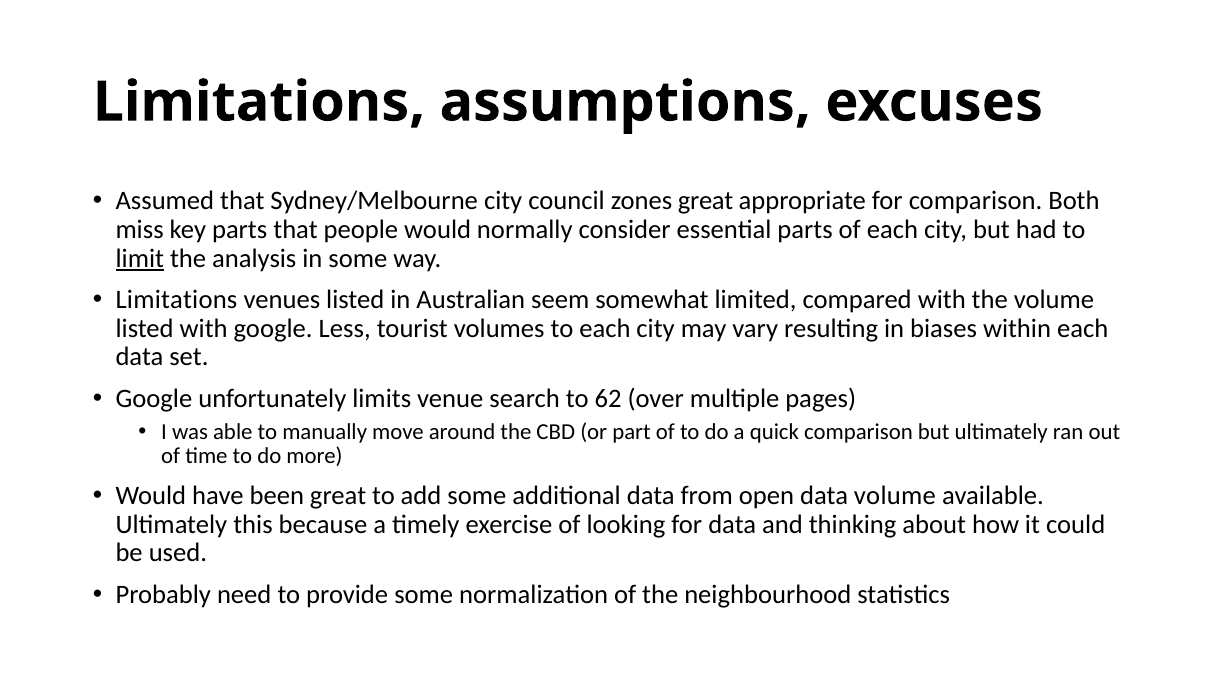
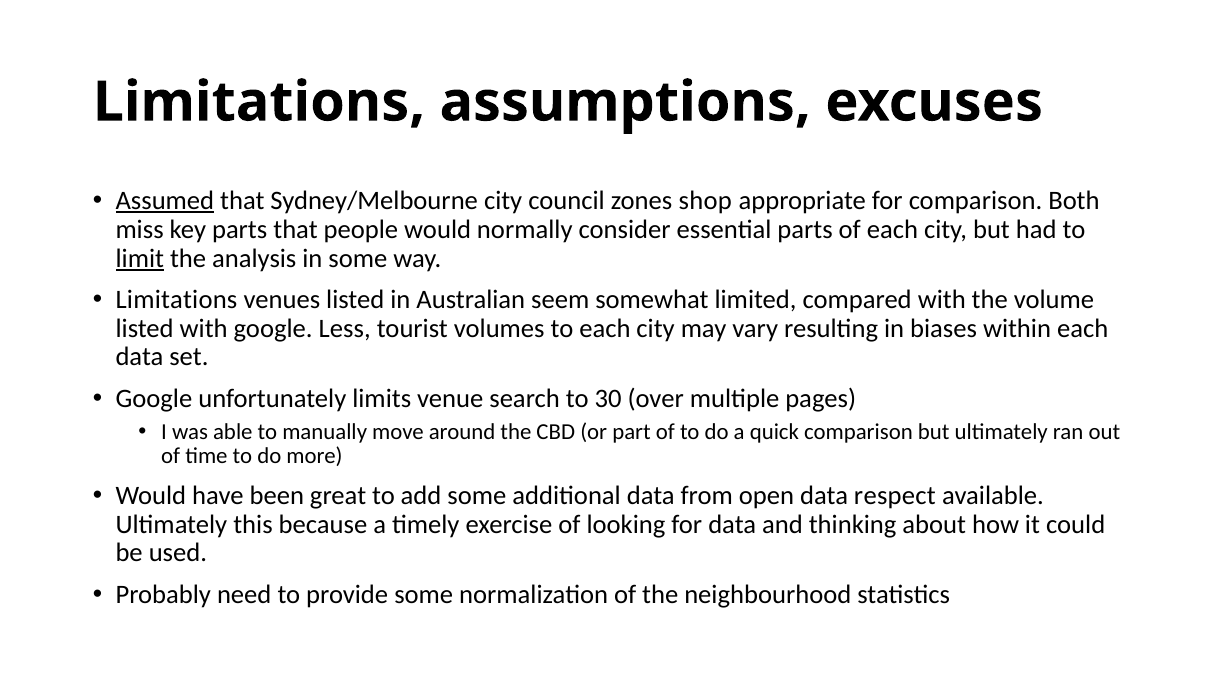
Assumed underline: none -> present (165, 201)
zones great: great -> shop (705, 201)
62: 62 -> 30 (608, 399)
data volume: volume -> respect (895, 496)
